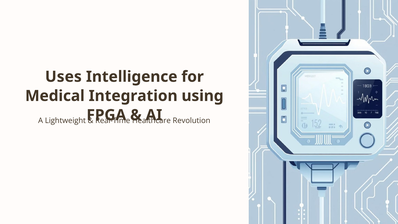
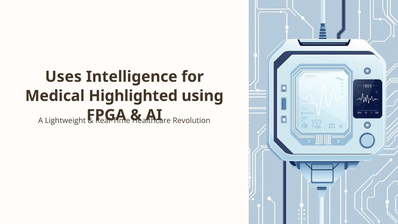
Integration: Integration -> Highlighted (133, 96)
